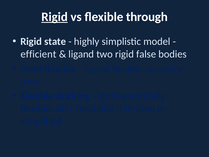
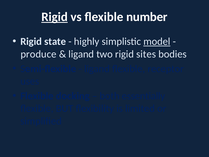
through: through -> number (147, 17)
model underline: none -> present (157, 41)
efficient: efficient -> produce (38, 54)
false: false -> sites (146, 54)
